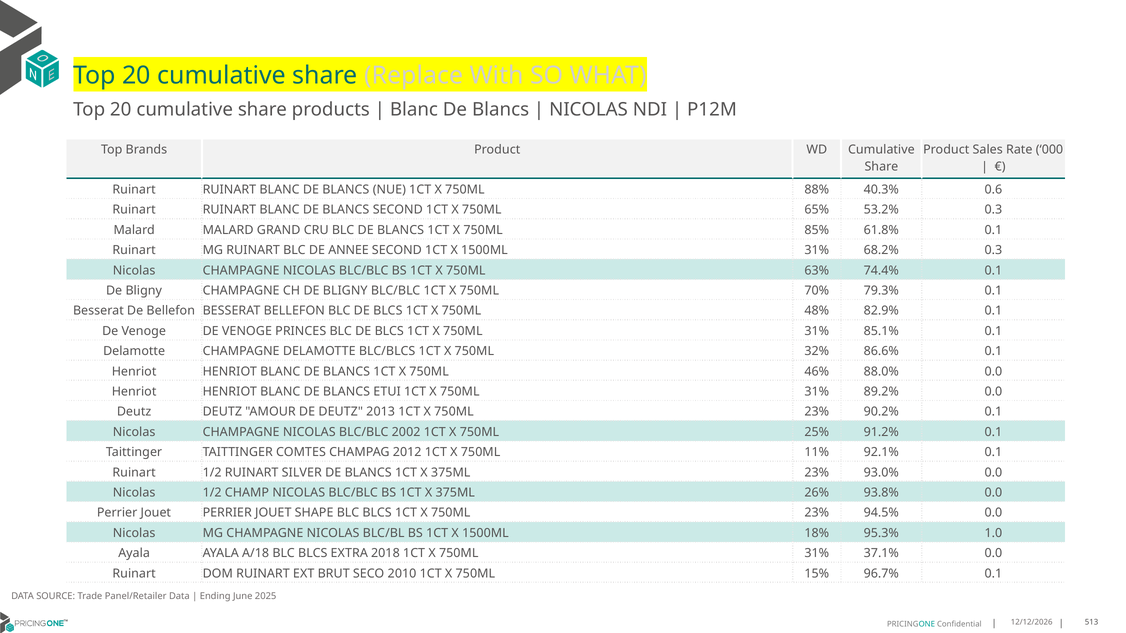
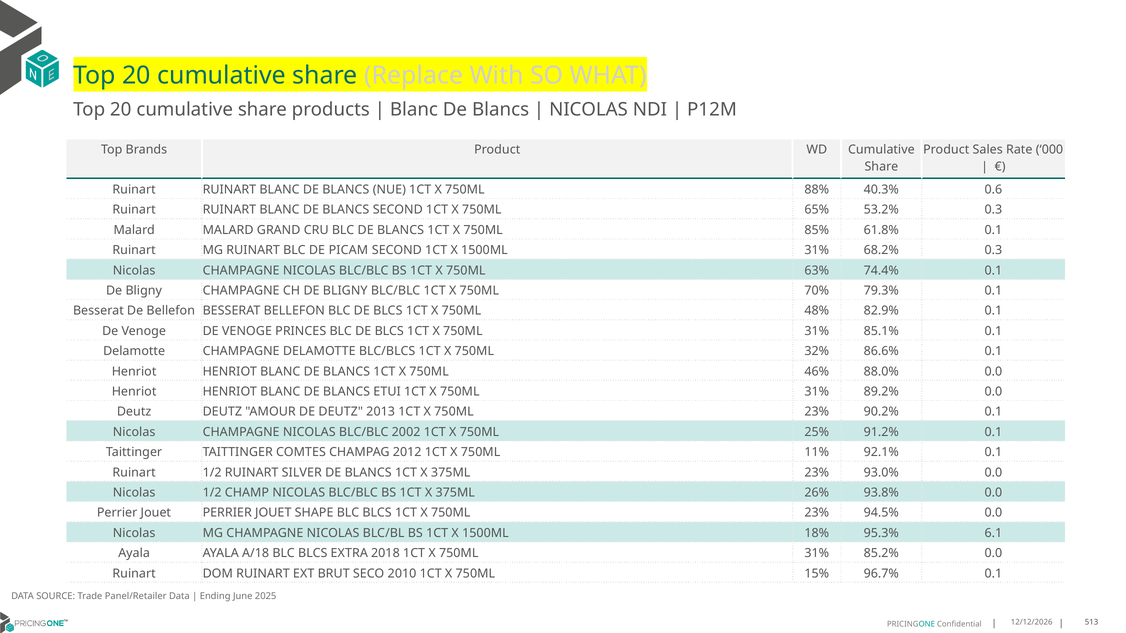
ANNEE: ANNEE -> PICAM (348, 250)
1.0: 1.0 -> 6.1 (993, 533)
37.1%: 37.1% -> 85.2% (881, 554)
